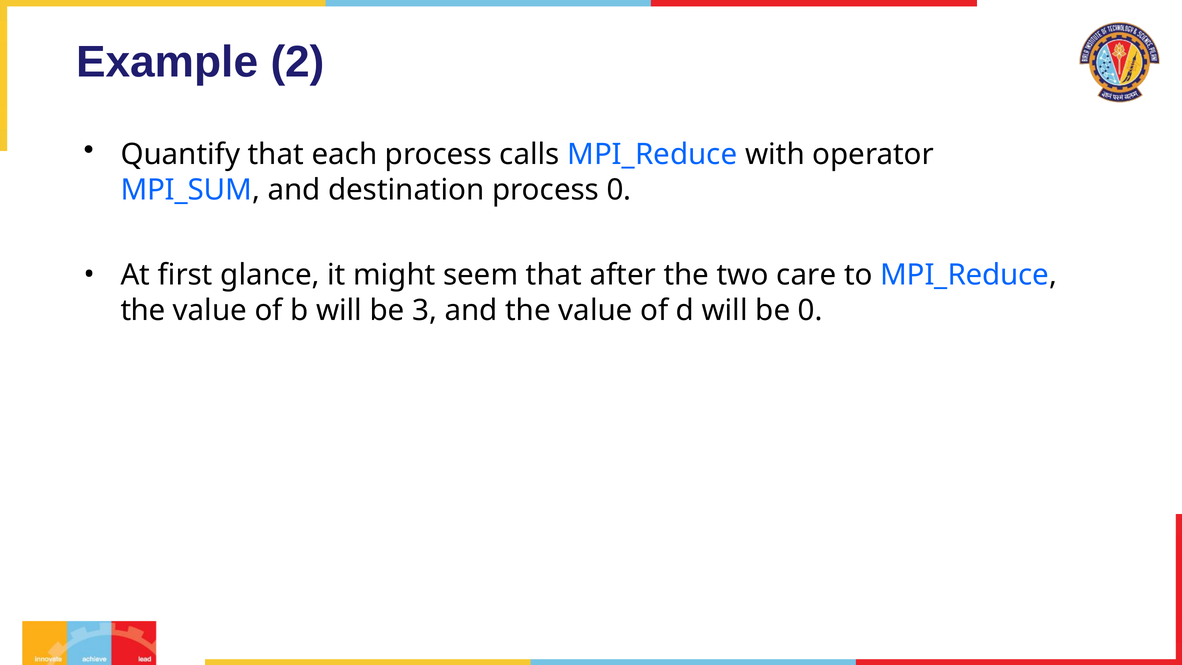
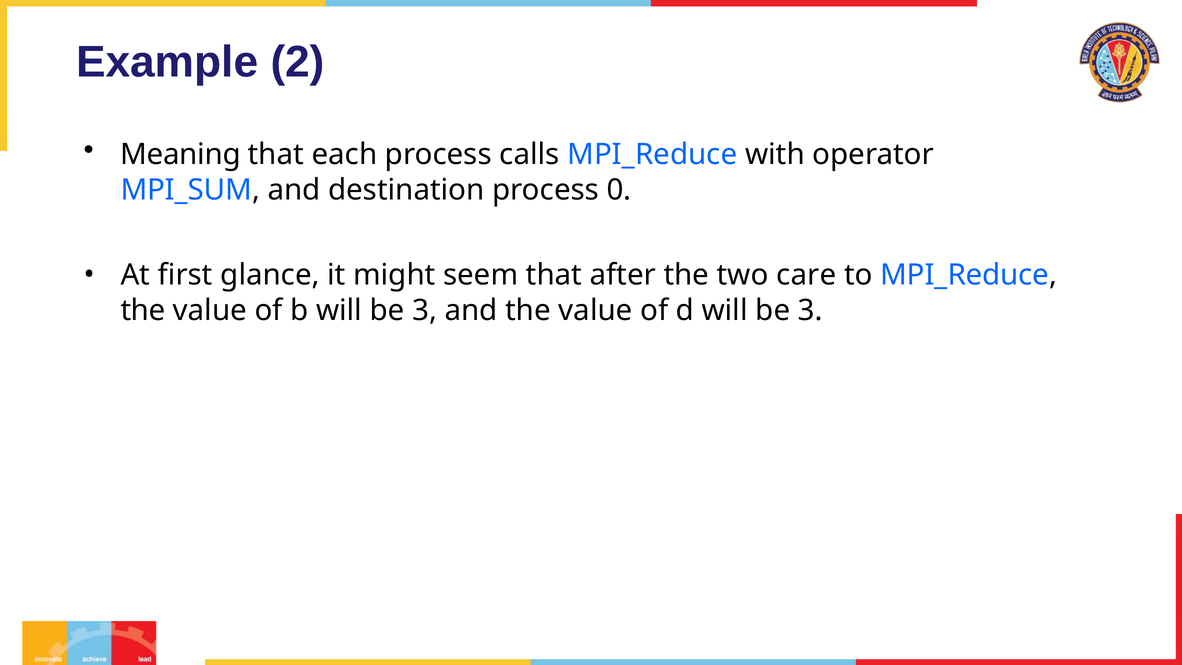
Quantify: Quantify -> Meaning (180, 155)
d will be 0: 0 -> 3 (810, 310)
